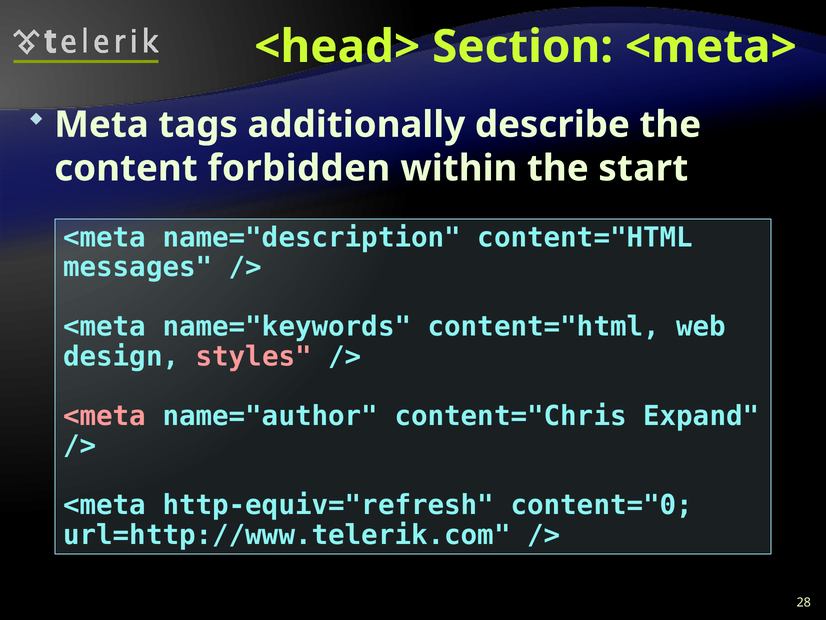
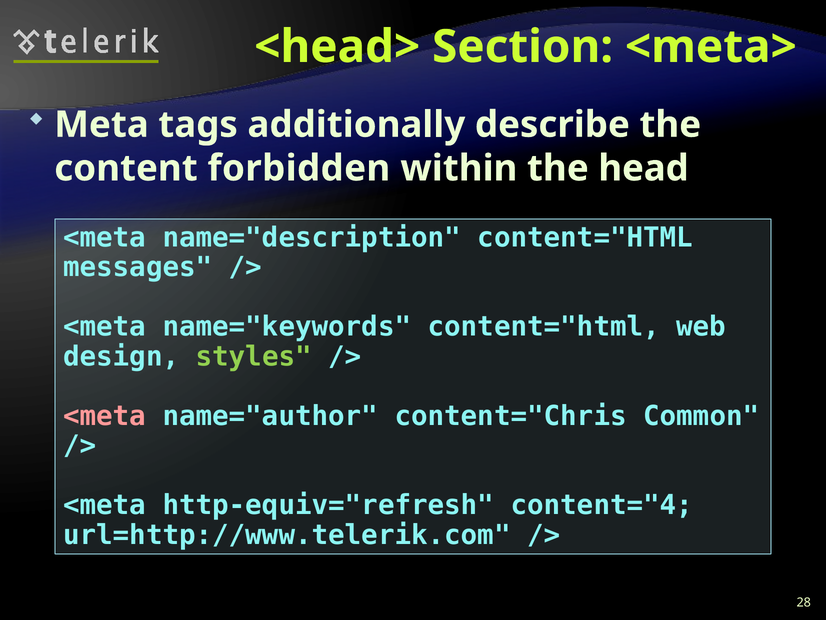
start: start -> head (644, 168)
styles colour: pink -> light green (254, 356)
Expand: Expand -> Common (701, 416)
content="0: content="0 -> content="4 (602, 505)
